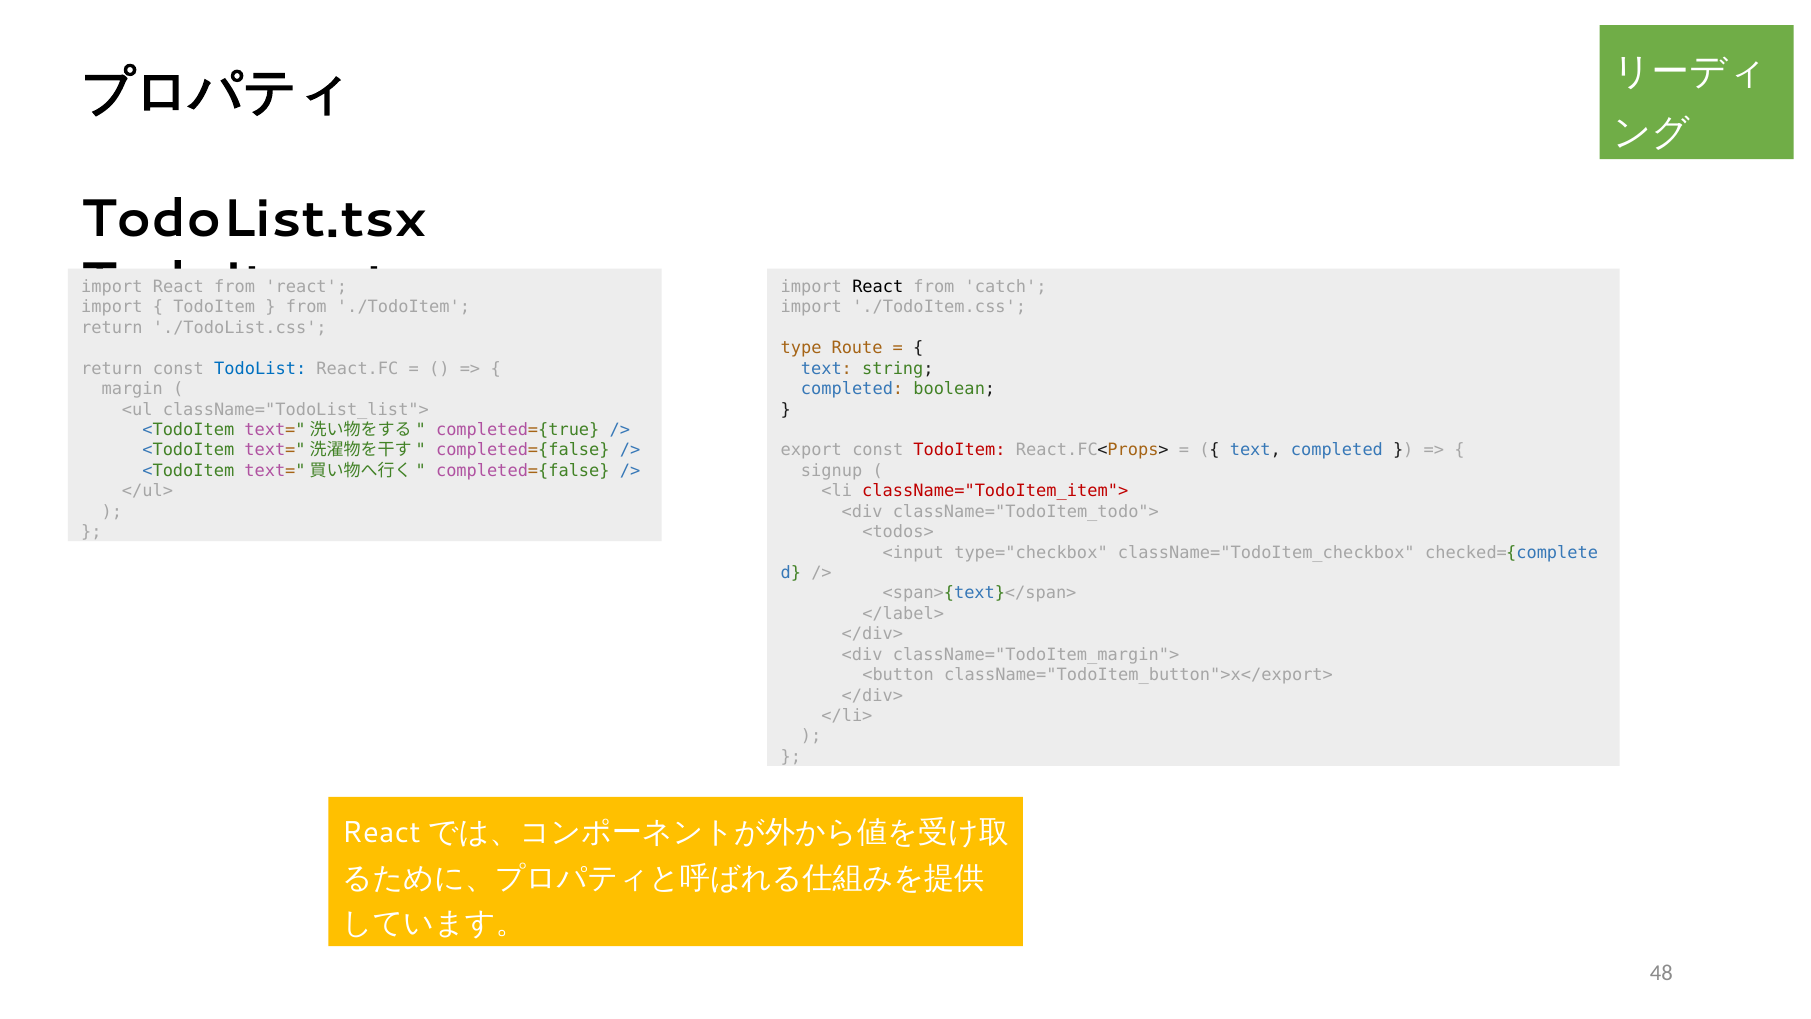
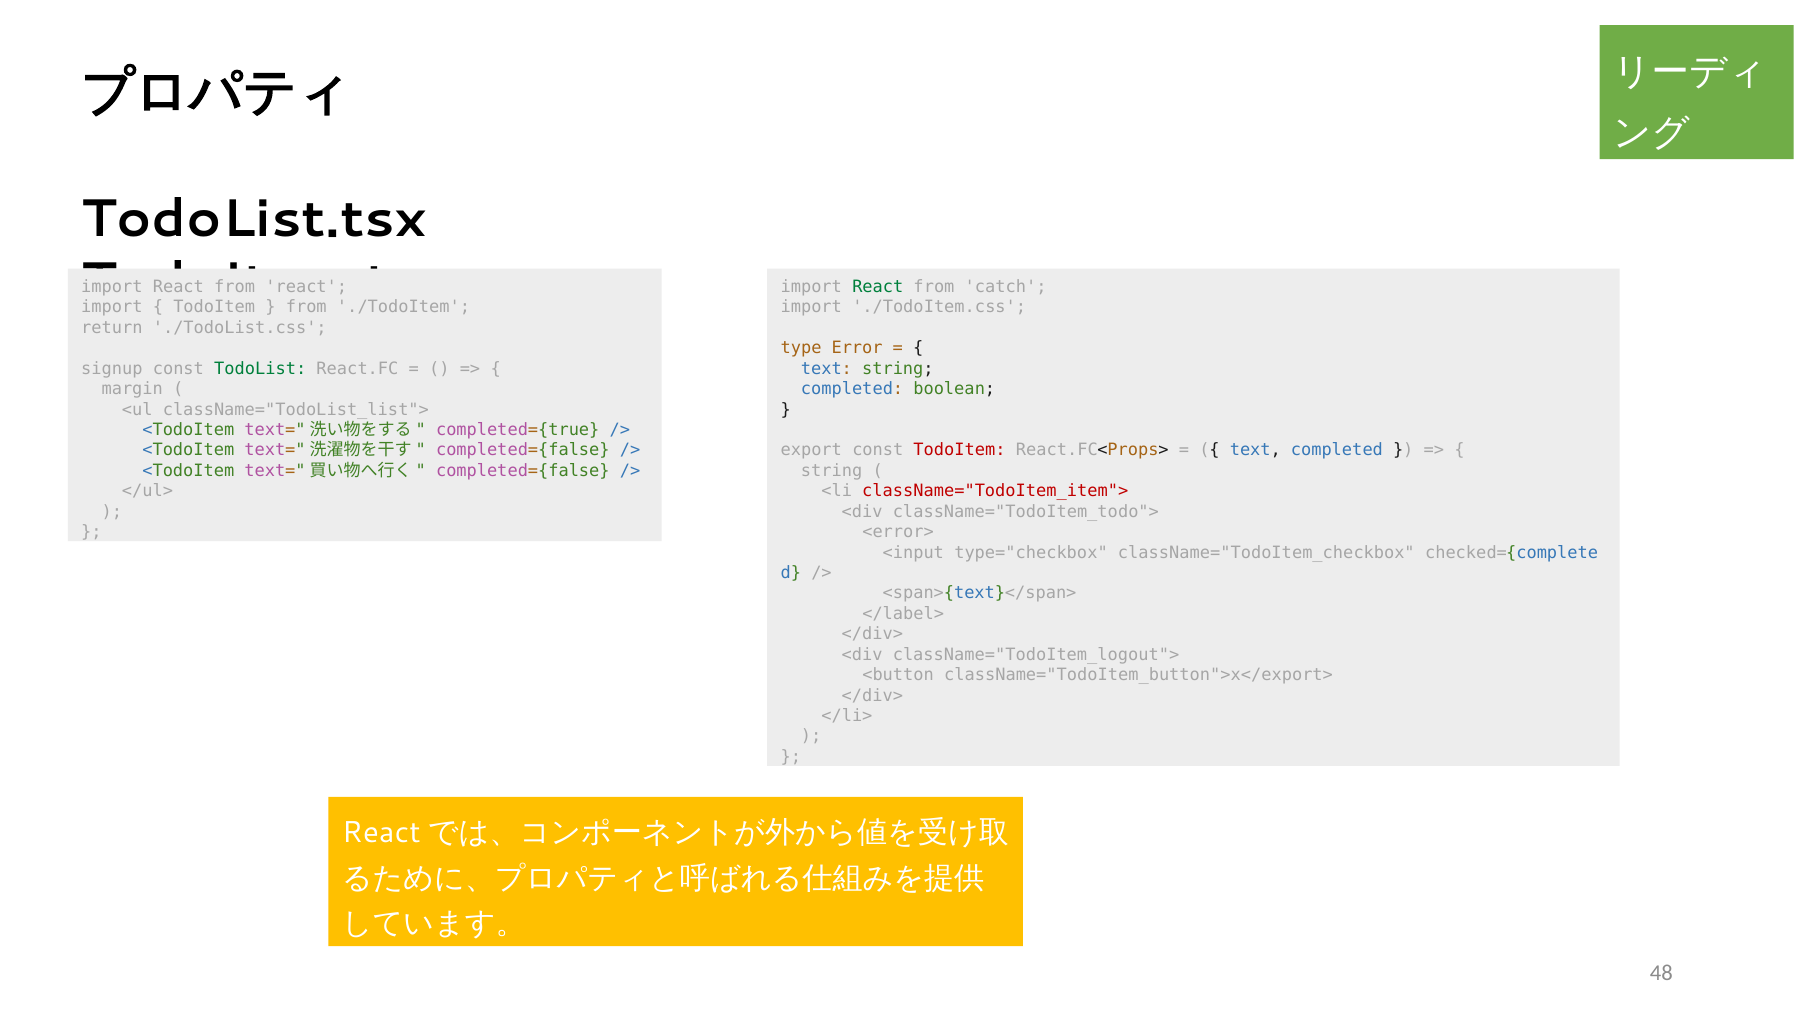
React colour: black -> green (878, 287)
Route: Route -> Error (857, 348)
return: return -> signup (112, 368)
TodoList colour: blue -> green (260, 368)
signup: signup -> string (832, 471)
<todos>: <todos> -> <error> (898, 532)
className="TodoItem_margin">: className="TodoItem_margin"> -> className="TodoItem_logout"> (1036, 654)
